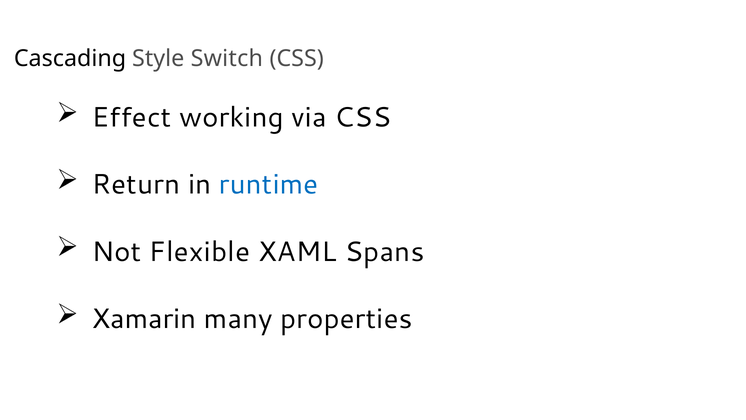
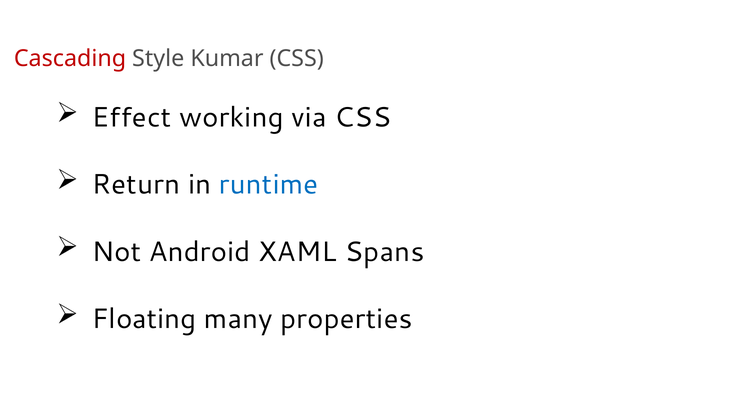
Cascading colour: black -> red (70, 58)
Switch: Switch -> Kumar (227, 58)
Flexible: Flexible -> Android (200, 252)
Xamarin: Xamarin -> Floating (144, 319)
